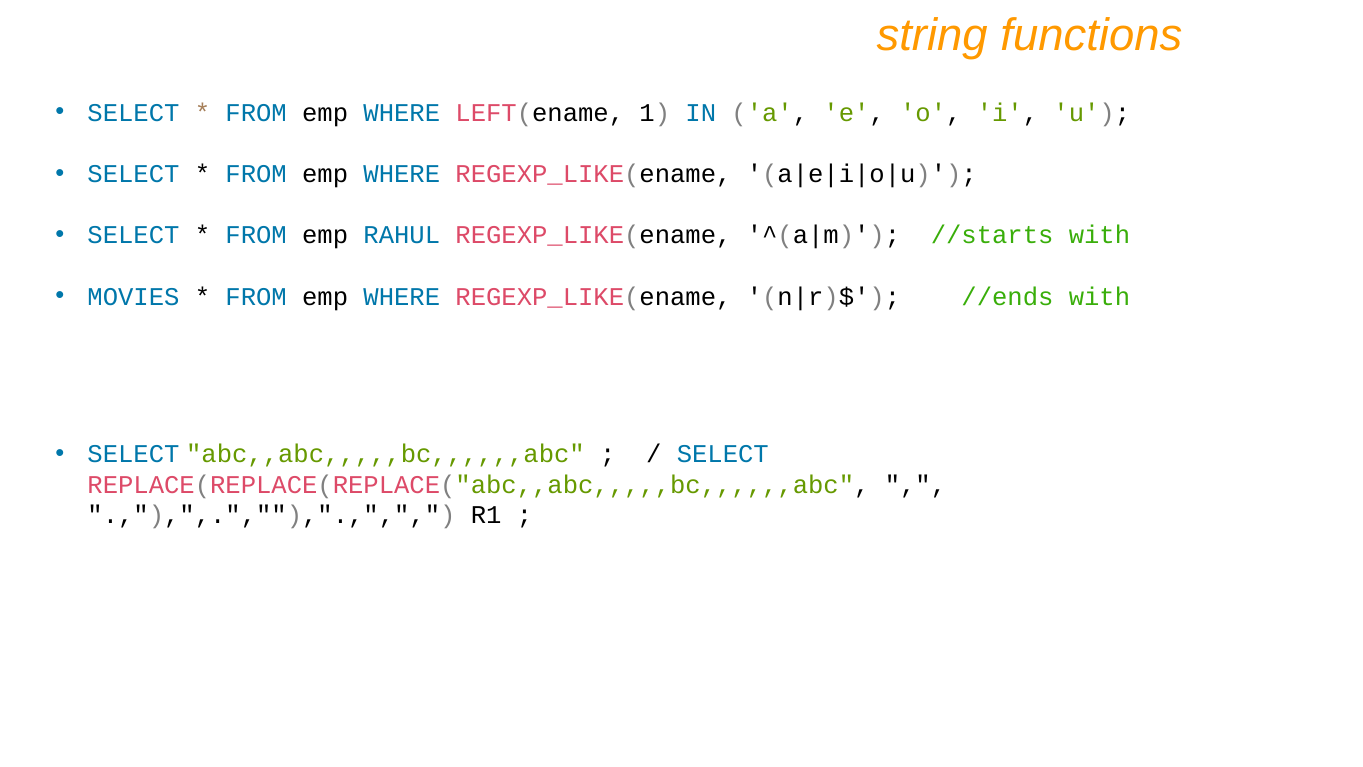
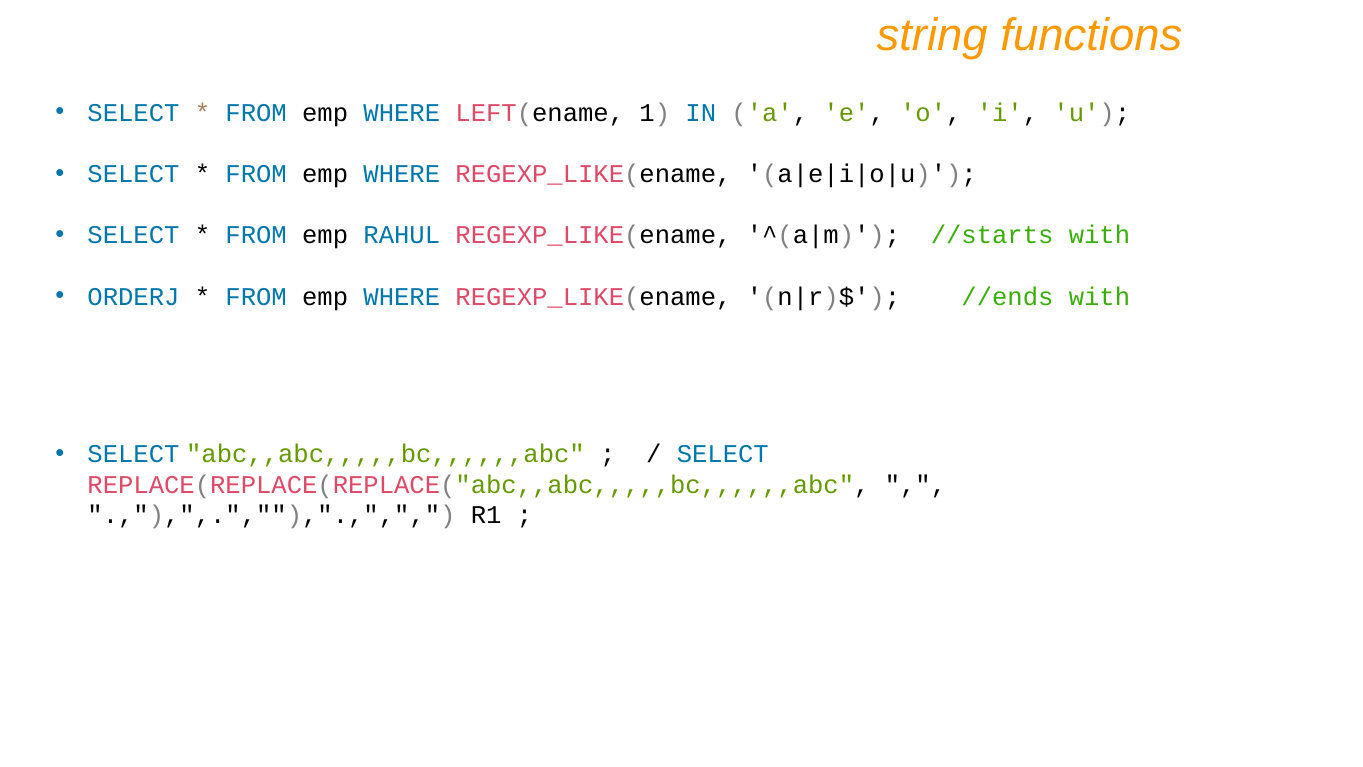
MOVIES: MOVIES -> ORDERJ (133, 297)
